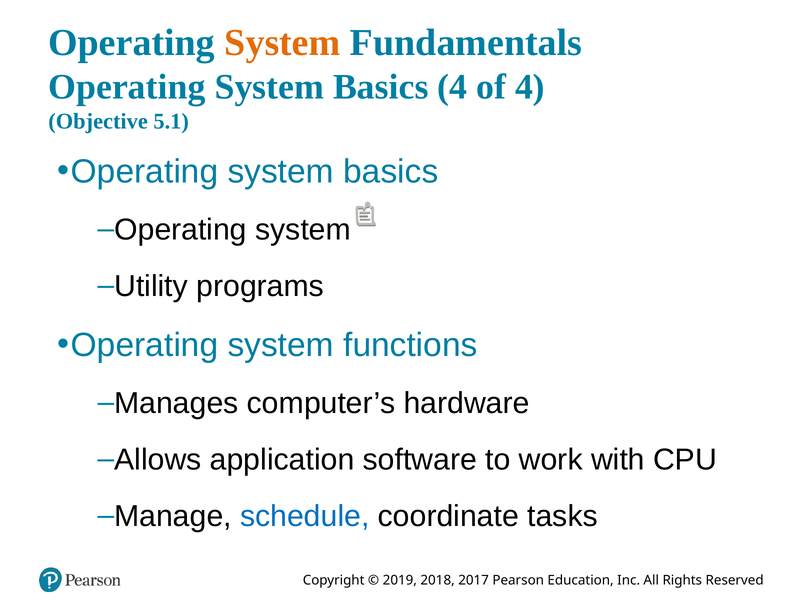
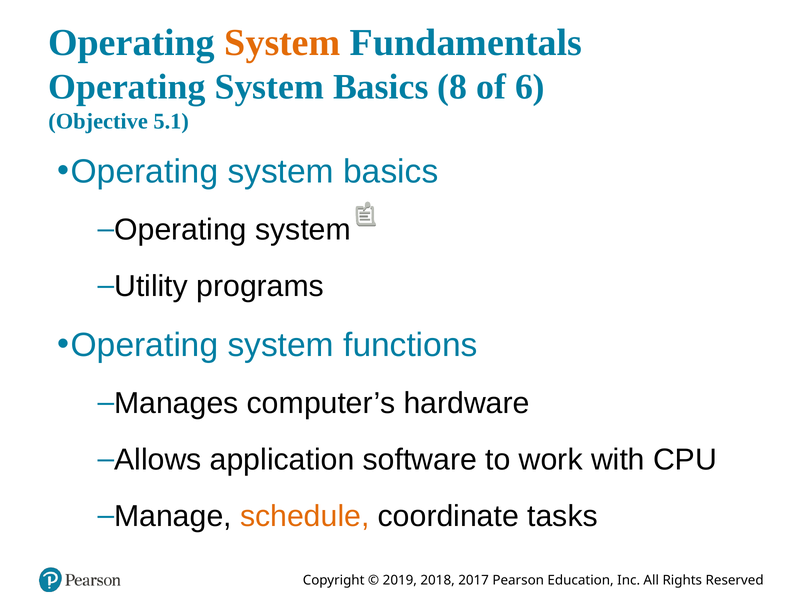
Basics 4: 4 -> 8 (452, 87)
of 4: 4 -> 6 (530, 87)
schedule colour: blue -> orange (305, 516)
